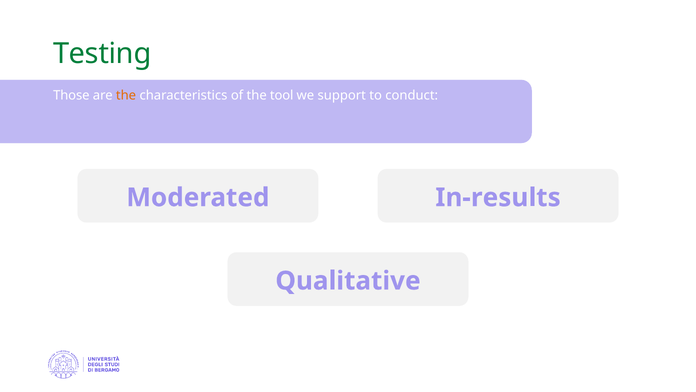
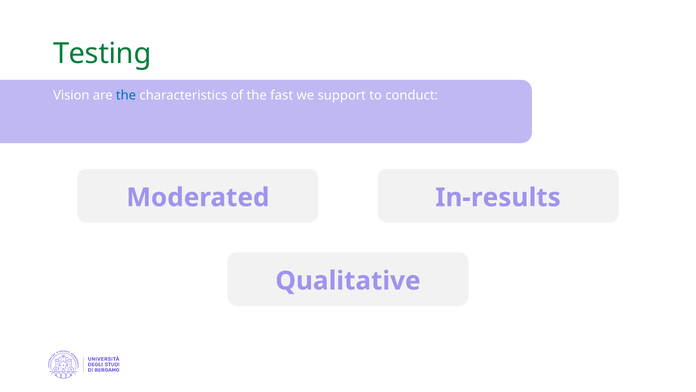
Those: Those -> Vision (71, 95)
the colour: orange -> blue (126, 95)
tool: tool -> fast (282, 95)
